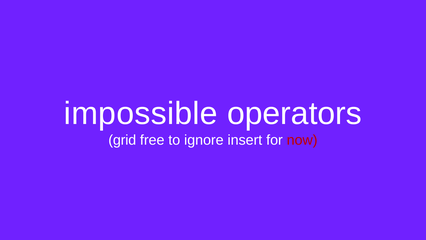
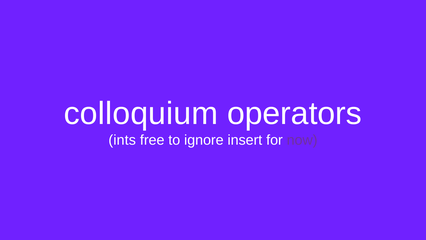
impossible: impossible -> colloquium (141, 114)
grid: grid -> ints (122, 140)
now colour: red -> purple (302, 140)
